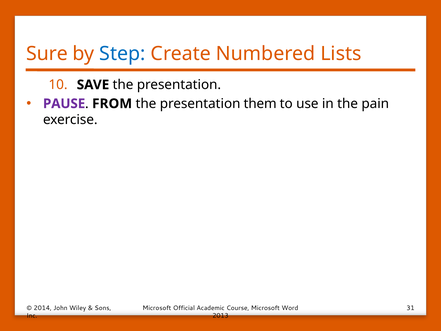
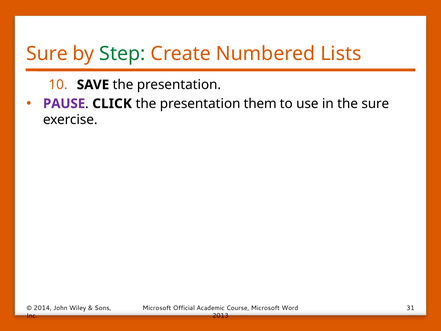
Step colour: blue -> green (122, 54)
FROM: FROM -> CLICK (112, 104)
the pain: pain -> sure (375, 104)
